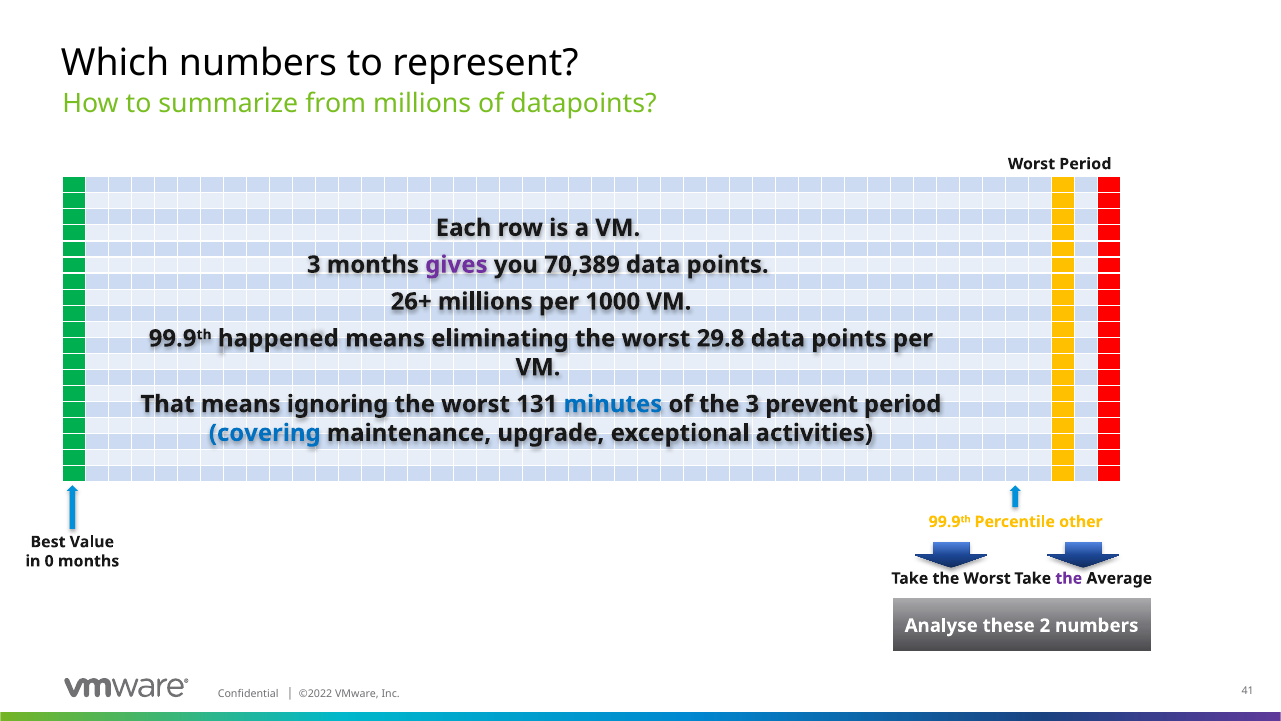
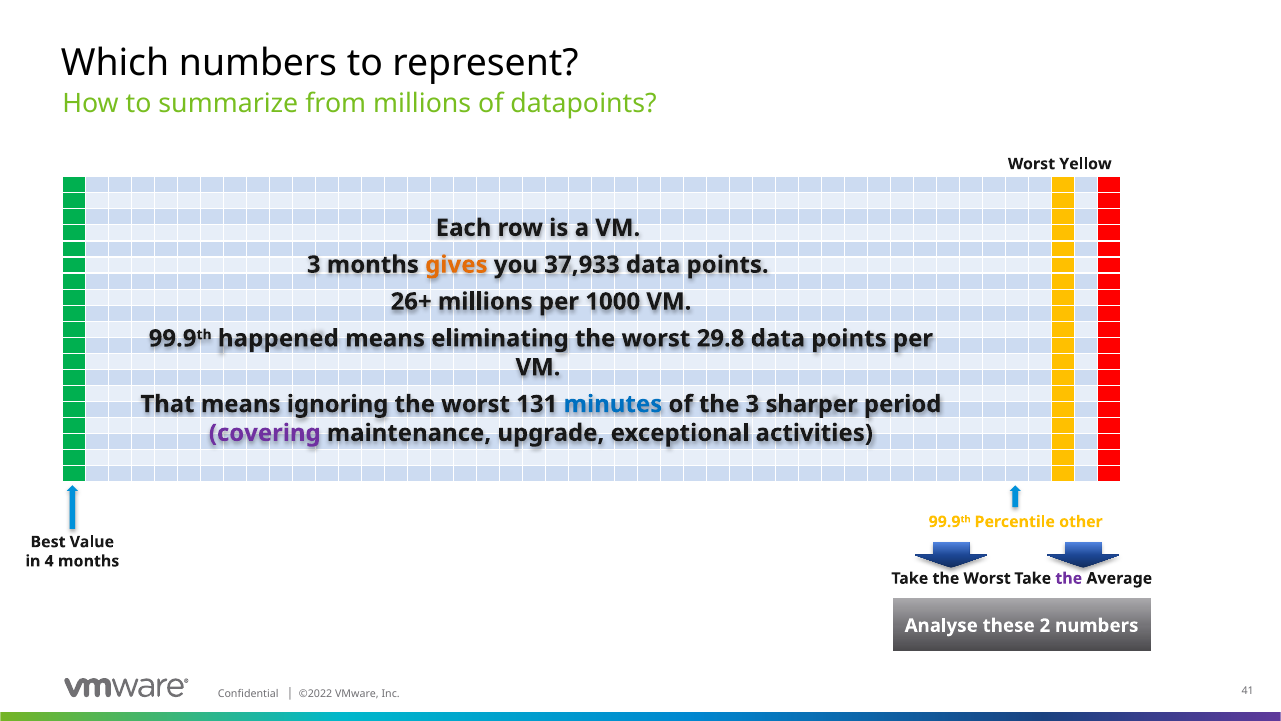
Worst Period: Period -> Yellow (1085, 164)
gives colour: purple -> orange (456, 265)
70,389: 70,389 -> 37,933 (582, 265)
prevent: prevent -> sharper (812, 404)
covering colour: blue -> purple (265, 433)
0: 0 -> 4 (49, 561)
